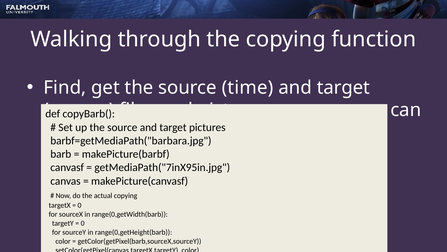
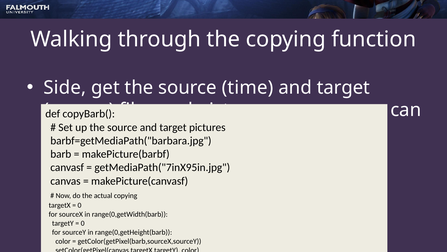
Find: Find -> Side (65, 87)
